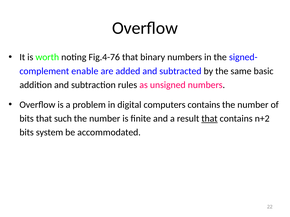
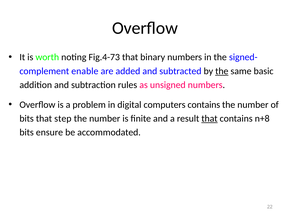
Fig.4-76: Fig.4-76 -> Fig.4-73 (104, 57)
the underline: none -> present (222, 71)
such: such -> step (63, 119)
n+2: n+2 -> n+8 (262, 119)
system: system -> ensure (49, 133)
